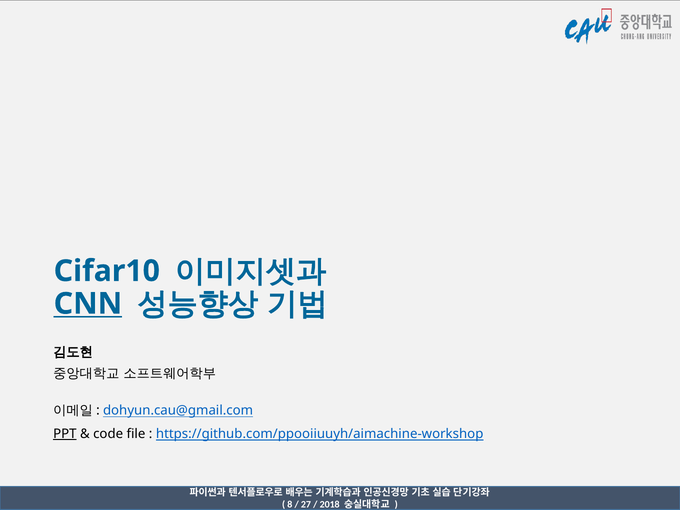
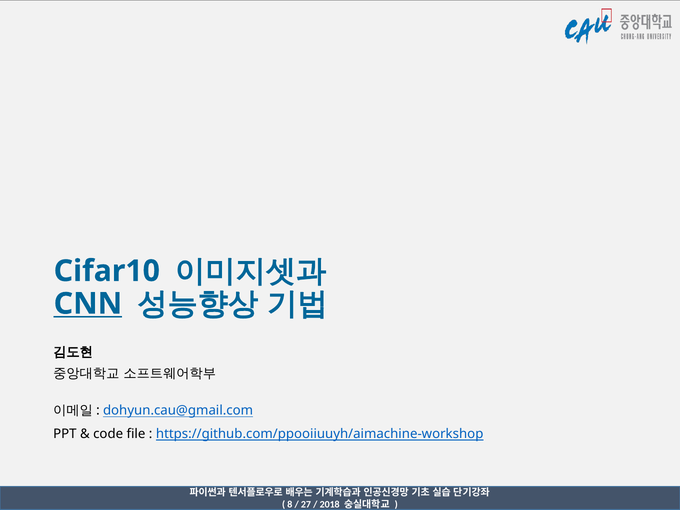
PPT underline: present -> none (65, 434)
